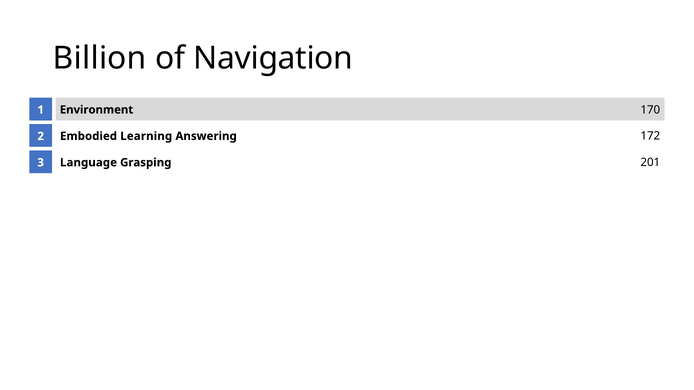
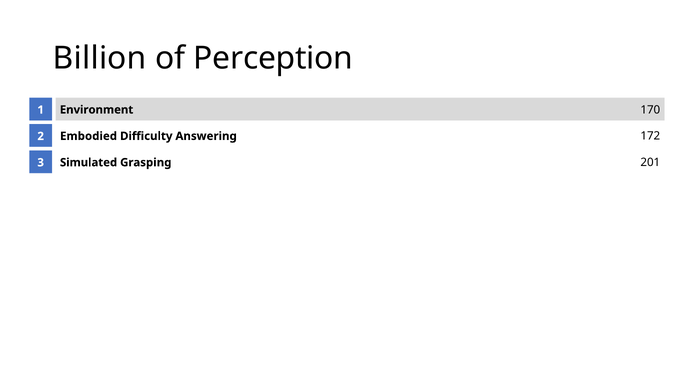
Navigation: Navigation -> Perception (273, 58)
Learning: Learning -> Difficulty (146, 136)
Language: Language -> Simulated (89, 163)
